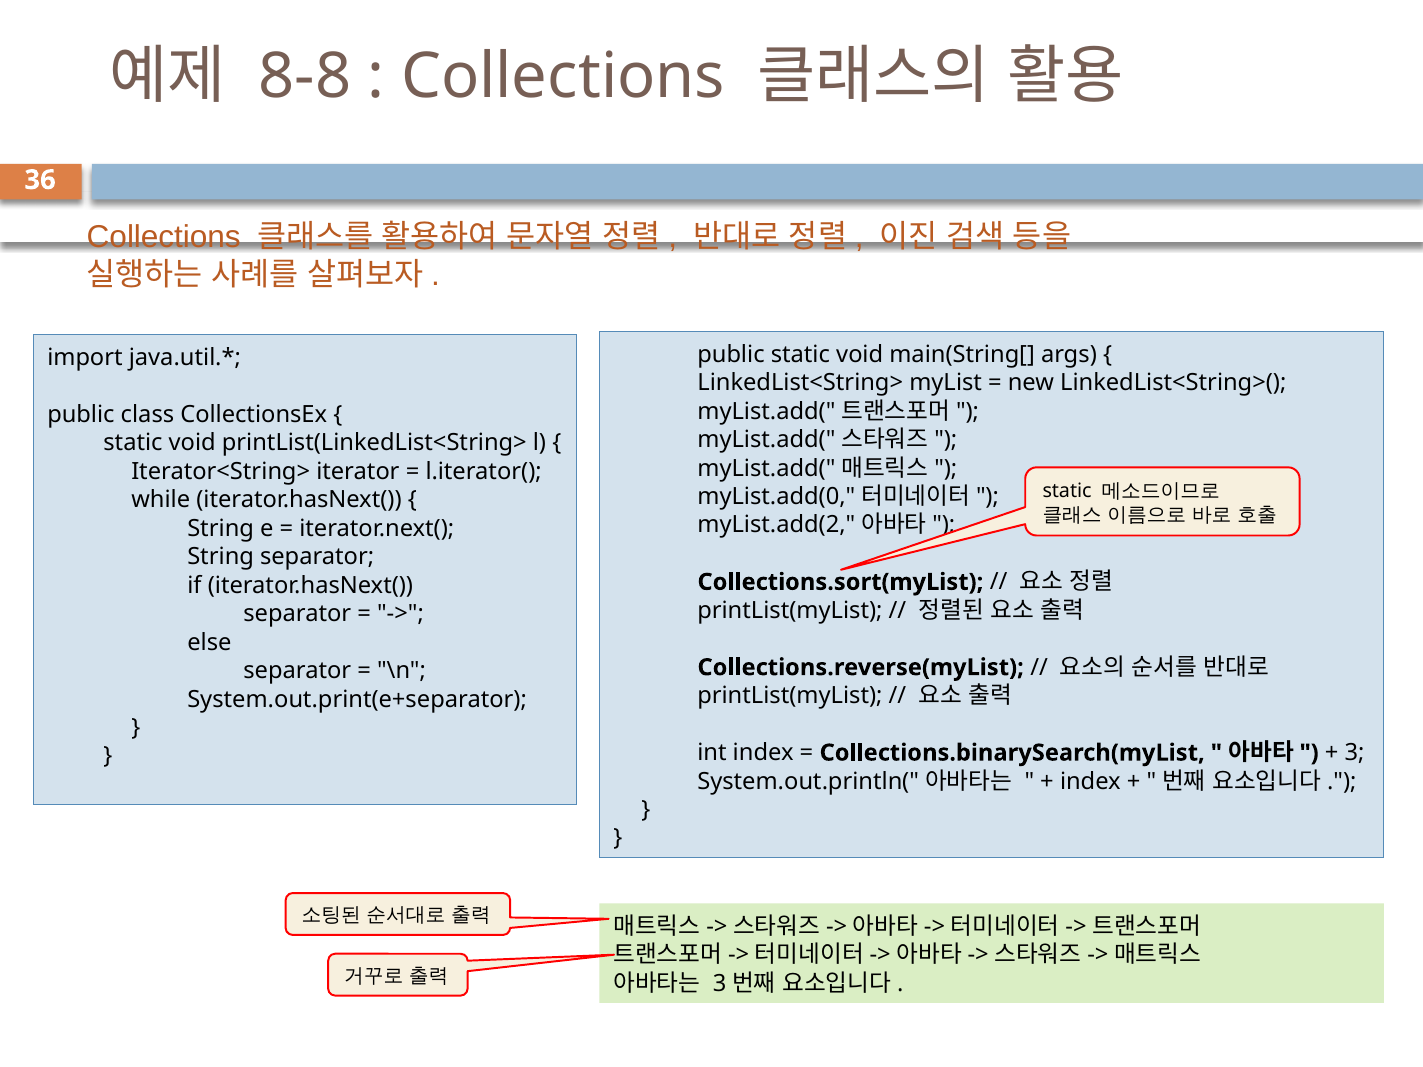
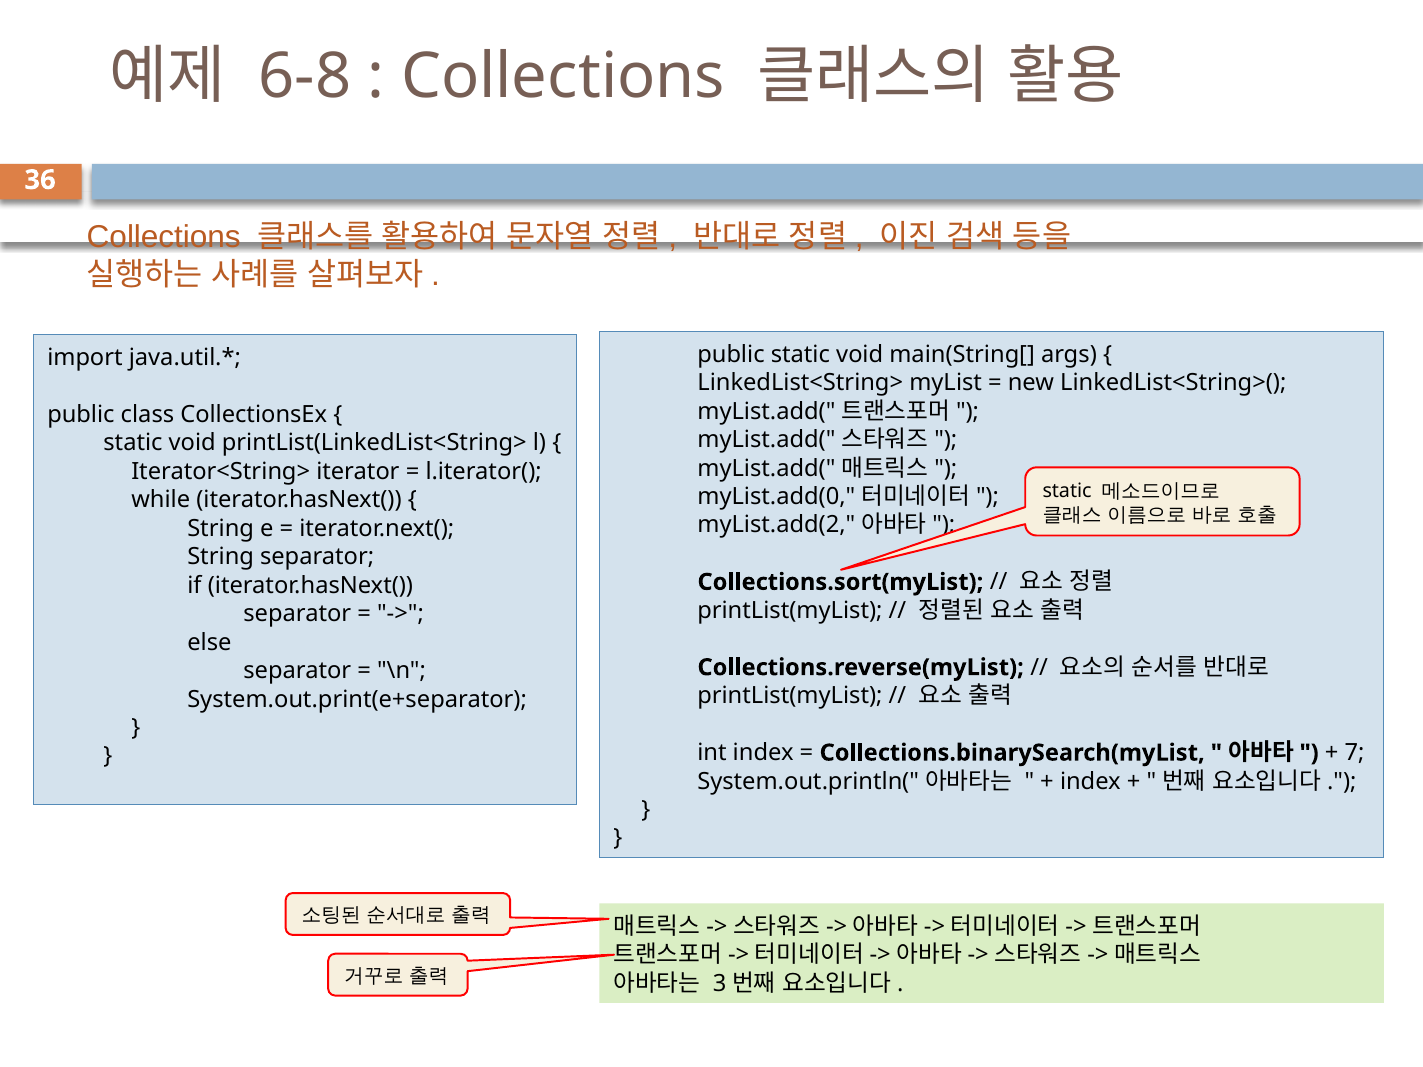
8-8: 8-8 -> 6-8 (305, 77)
3: 3 -> 7 (1355, 753)
